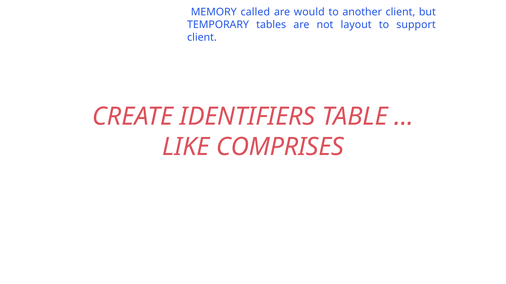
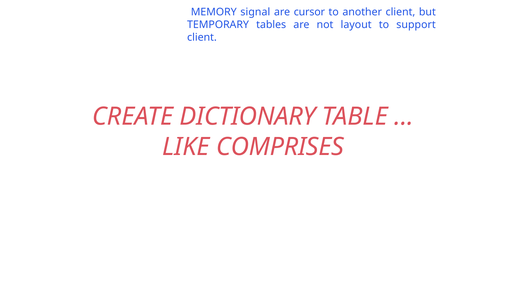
called: called -> signal (255, 12)
would: would -> cursor (309, 12)
IDENTIFIERS: IDENTIFIERS -> DICTIONARY (248, 117)
